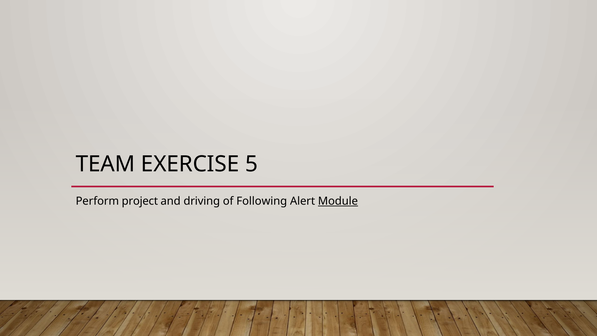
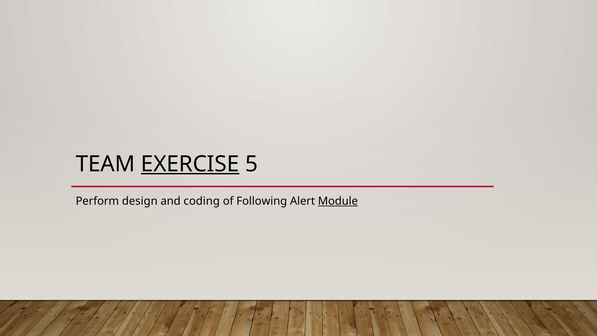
EXERCISE underline: none -> present (190, 164)
project: project -> design (140, 201)
driving: driving -> coding (202, 201)
